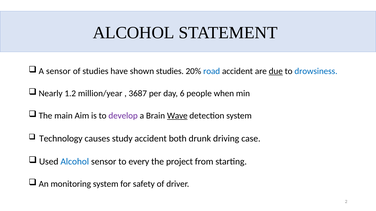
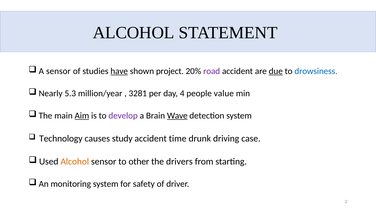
have underline: none -> present (119, 71)
shown studies: studies -> project (170, 71)
road colour: blue -> purple (212, 71)
1.2: 1.2 -> 5.3 (70, 94)
3687: 3687 -> 3281 (138, 94)
6: 6 -> 4 (182, 94)
when: when -> value (224, 94)
Aim underline: none -> present (82, 116)
both: both -> time (178, 139)
Alcohol colour: blue -> orange (75, 162)
every: every -> other (139, 162)
project: project -> drivers (179, 162)
